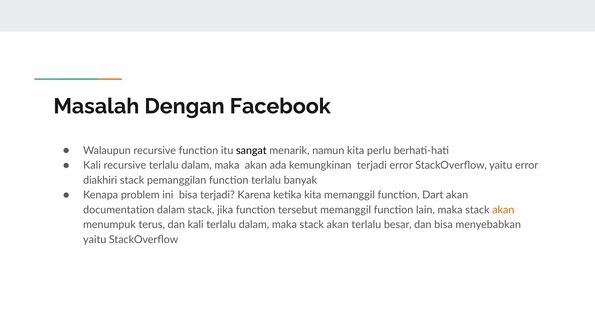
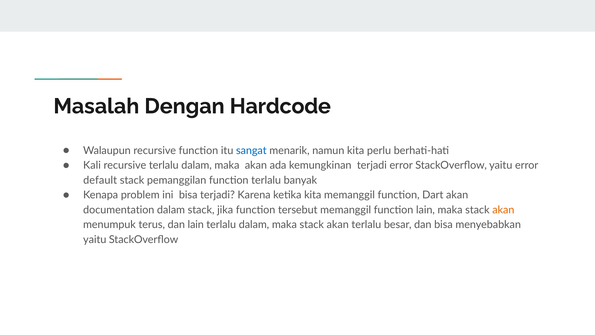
Facebook: Facebook -> Hardcode (280, 106)
sangat colour: black -> blue (251, 150)
diakhiri: diakhiri -> default (100, 180)
dan kali: kali -> lain (196, 224)
